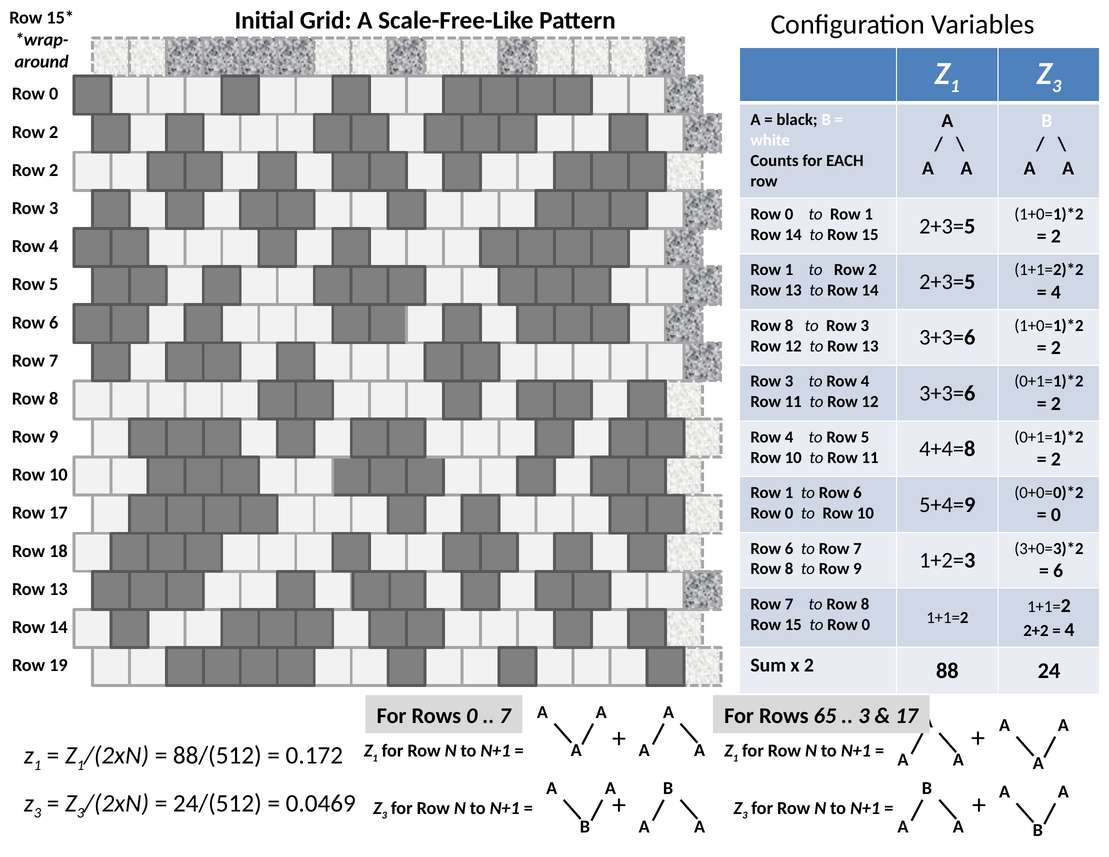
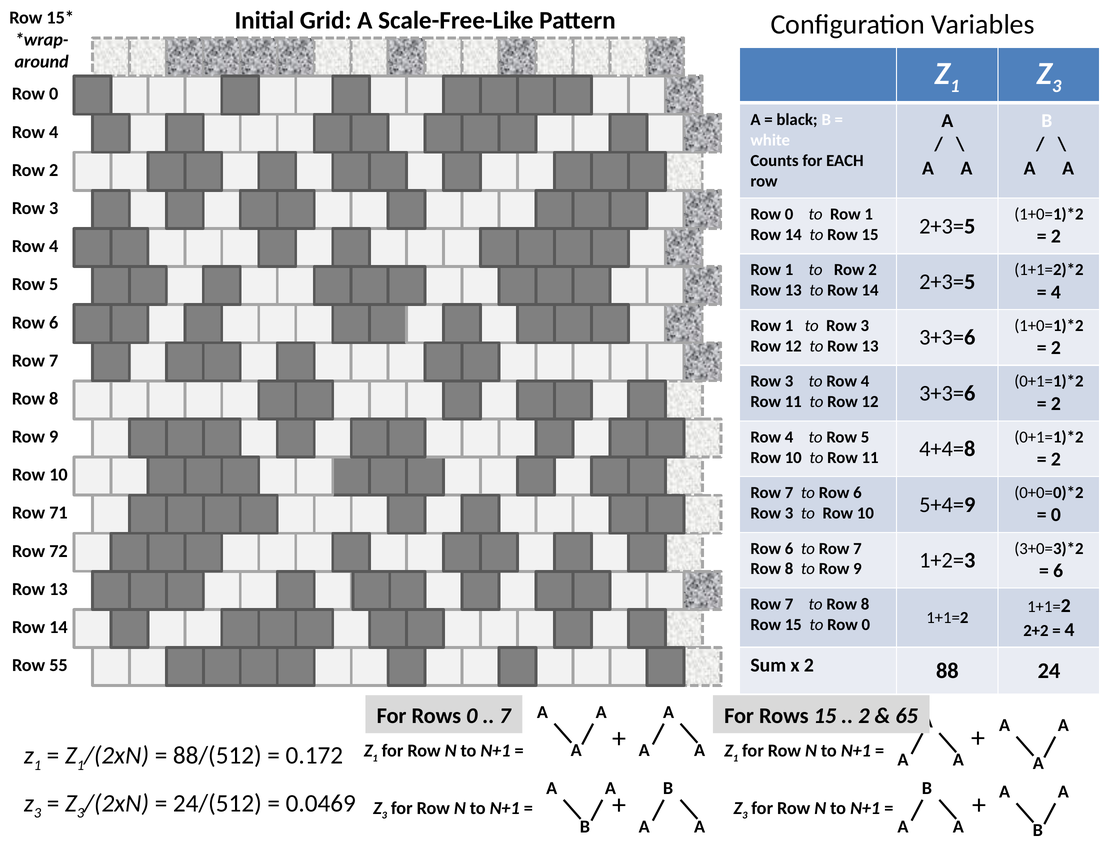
2: 2 -> 4 (54, 132)
8: 8 -> 1 (789, 326)
1: 1 -> 7 (789, 493)
Row 17: 17 -> 71 (58, 513)
0: 0 -> 3 (789, 513)
18: 18 -> 72 (58, 551)
19: 19 -> 55 (58, 665)
Rows 65: 65 -> 15 (825, 716)
3: 3 -> 2 (864, 716)
17: 17 -> 65 (907, 716)
